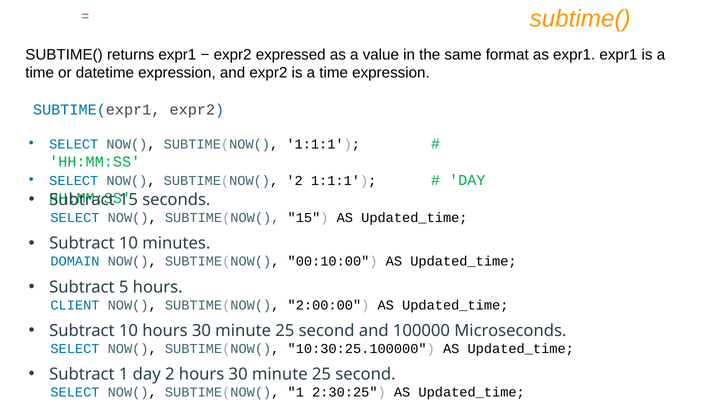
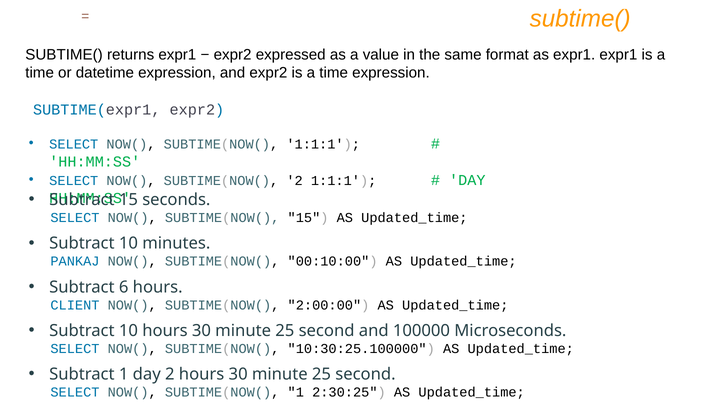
DOMAIN: DOMAIN -> PANKAJ (75, 261)
5: 5 -> 6 (124, 287)
